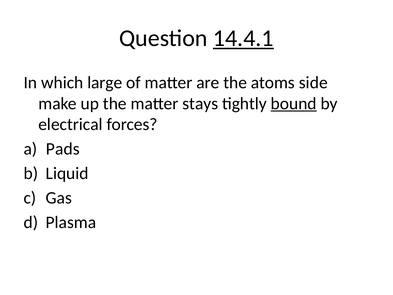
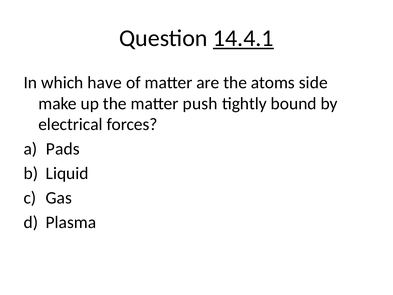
large: large -> have (105, 82)
stays: stays -> push (200, 103)
bound underline: present -> none (294, 103)
